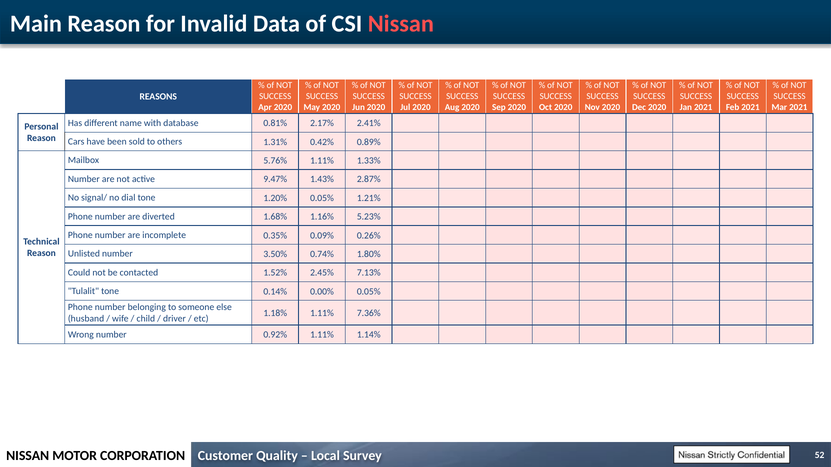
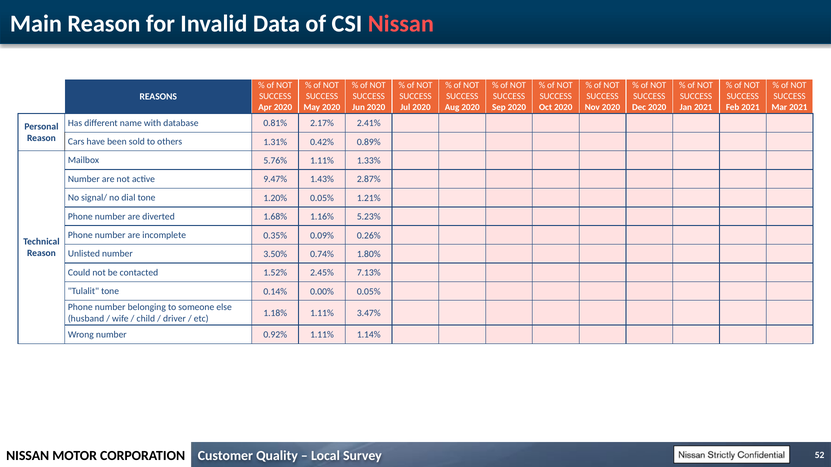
7.36%: 7.36% -> 3.47% (369, 313)
